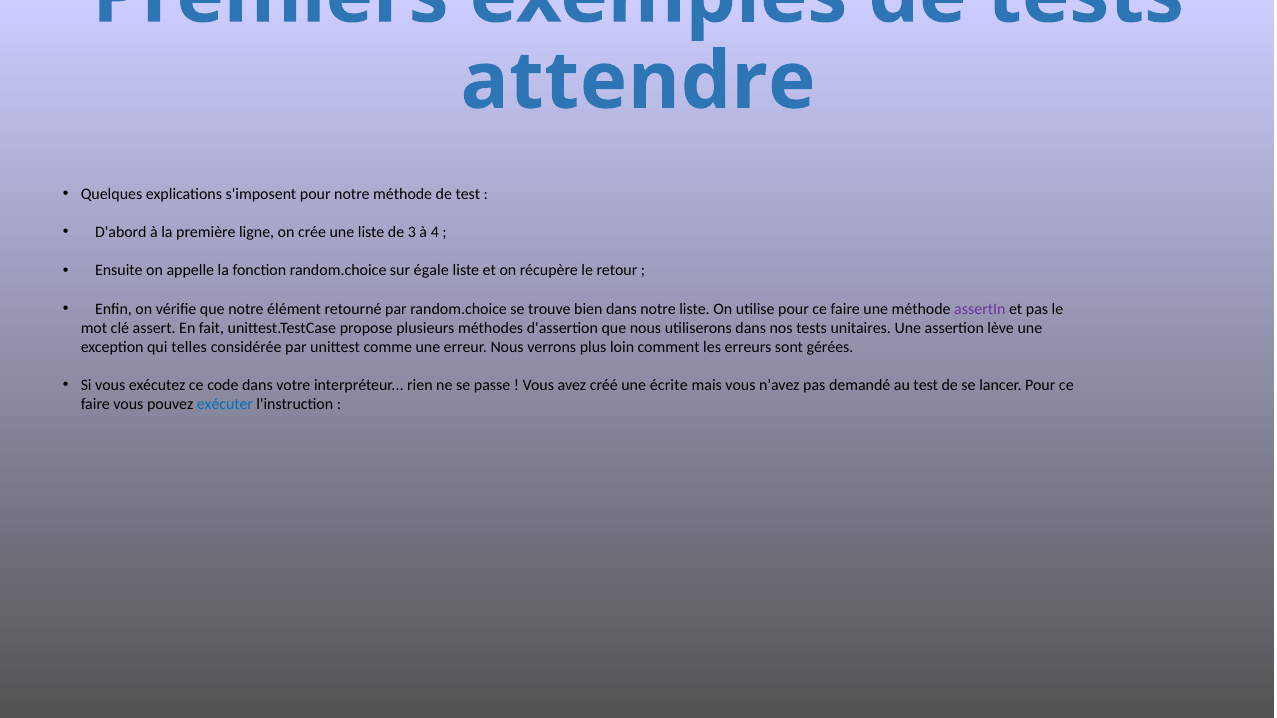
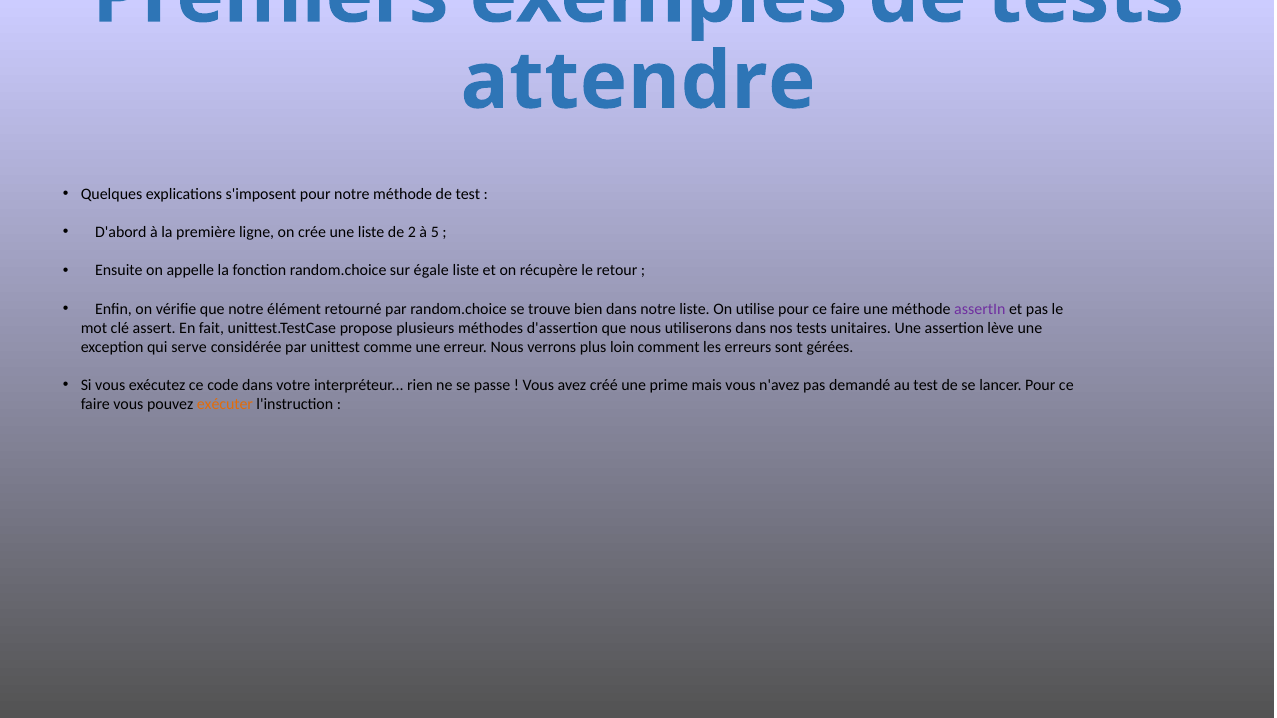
3: 3 -> 2 (412, 232)
4: 4 -> 5 (435, 232)
telles: telles -> serve (189, 347)
écrite: écrite -> prime (669, 386)
exécuter colour: blue -> orange (225, 405)
